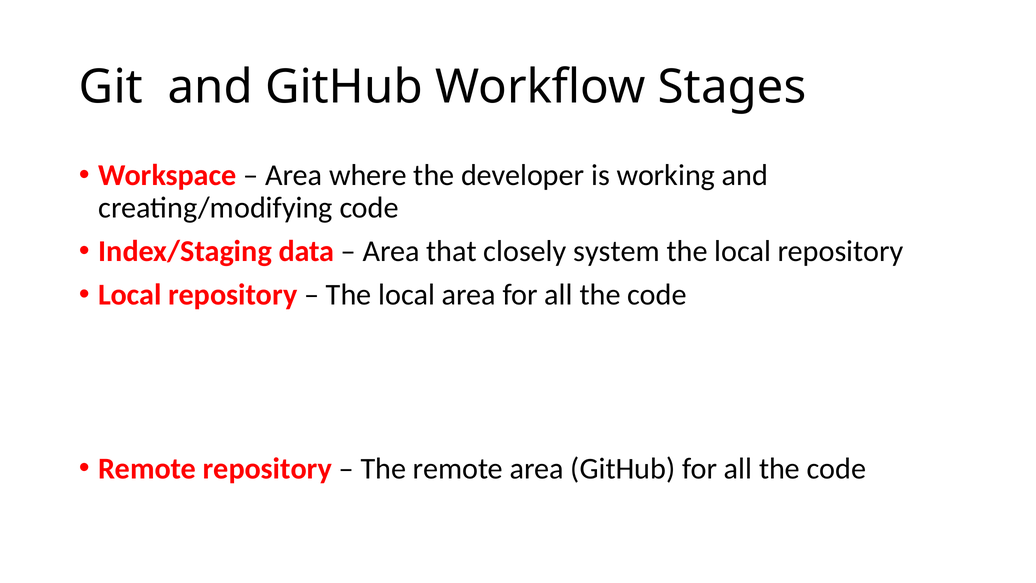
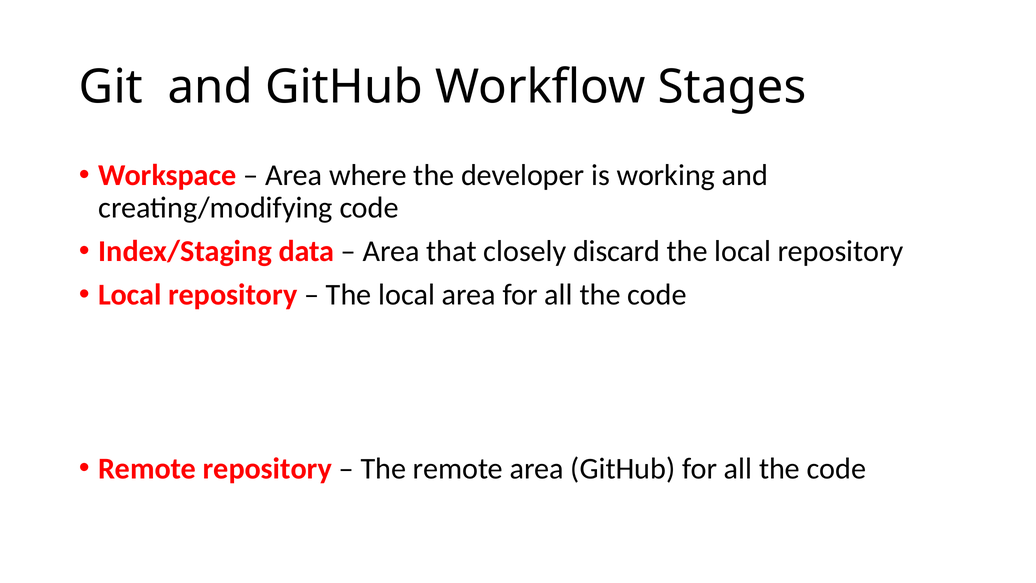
system: system -> discard (617, 251)
